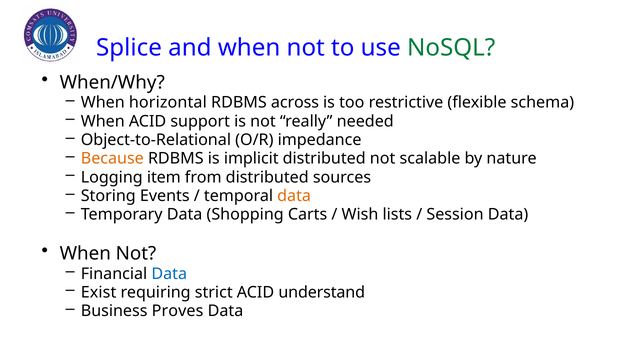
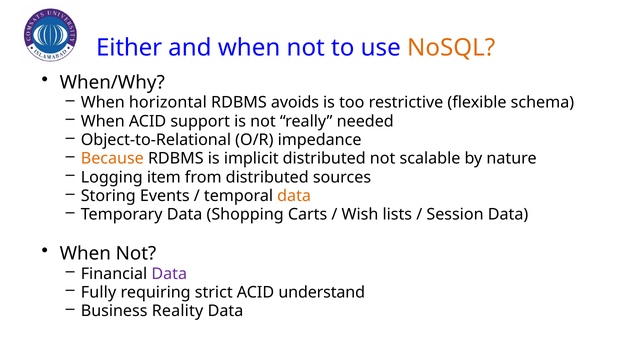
Splice: Splice -> Either (129, 48)
NoSQL colour: green -> orange (451, 48)
across: across -> avoids (295, 103)
Data colour: blue -> purple (169, 274)
Exist: Exist -> Fully (99, 293)
Proves: Proves -> Reality (177, 311)
